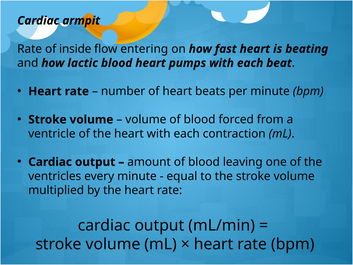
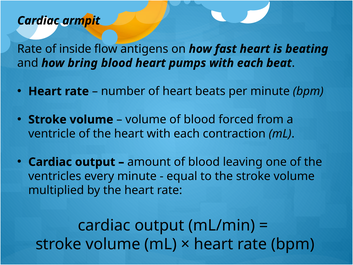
entering: entering -> antigens (144, 49)
lactic: lactic -> bring (83, 63)
